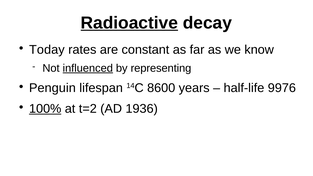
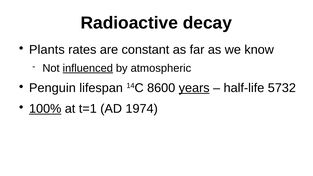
Radioactive underline: present -> none (129, 23)
Today: Today -> Plants (47, 50)
representing: representing -> atmospheric (161, 68)
years underline: none -> present (194, 88)
9976: 9976 -> 5732 (282, 88)
t=2: t=2 -> t=1 (88, 109)
1936: 1936 -> 1974 (142, 109)
